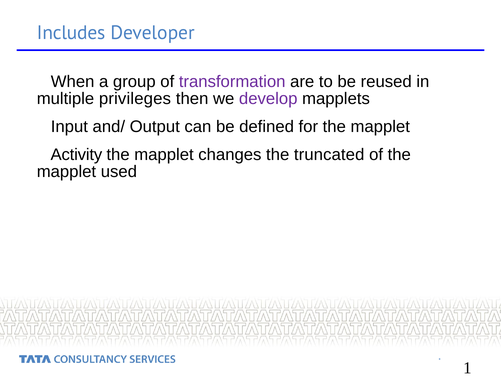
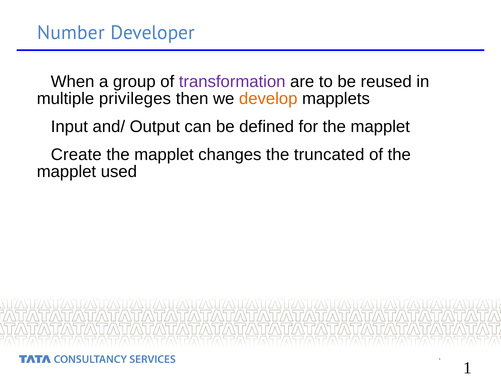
Includes: Includes -> Number (71, 33)
develop colour: purple -> orange (268, 99)
Activity: Activity -> Create (76, 154)
